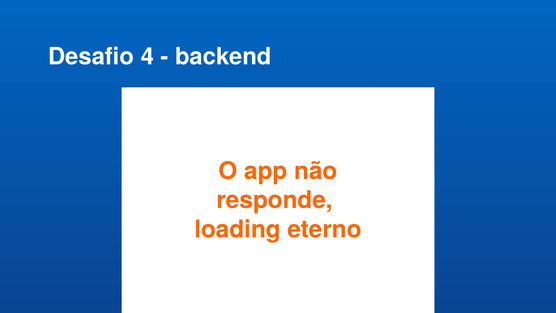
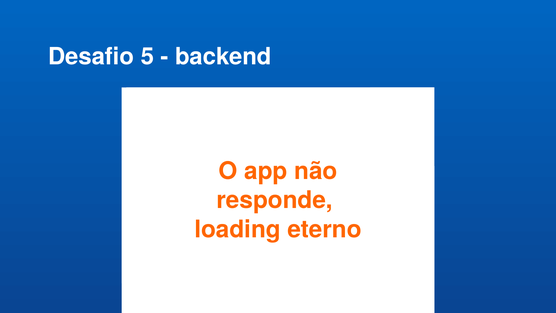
4: 4 -> 5 (147, 57)
